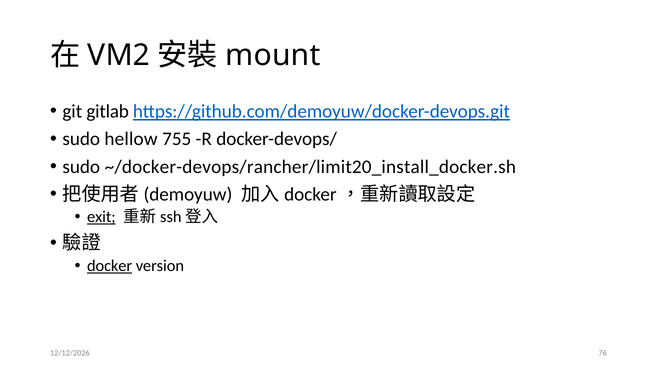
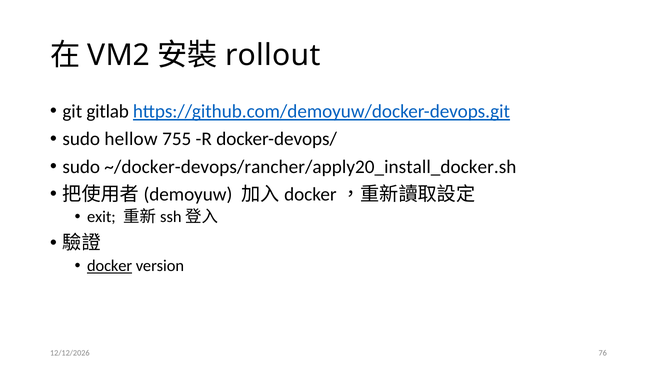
mount: mount -> rollout (273, 55)
~/docker-devops/rancher/limit20_install_docker.sh: ~/docker-devops/rancher/limit20_install_docker.sh -> ~/docker-devops/rancher/apply20_install_docker.sh (310, 167)
exit underline: present -> none (101, 217)
